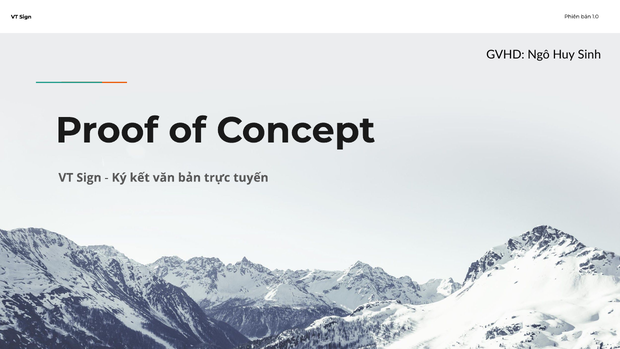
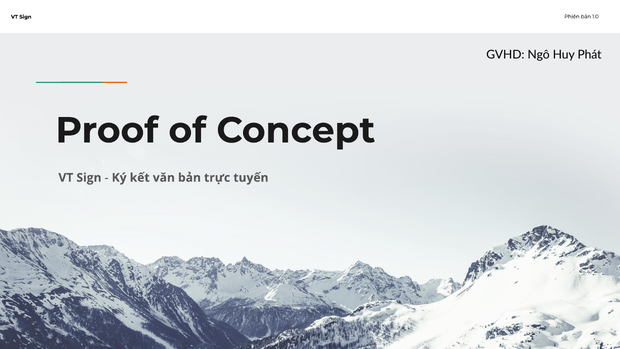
Sinh: Sinh -> Phát (590, 55)
